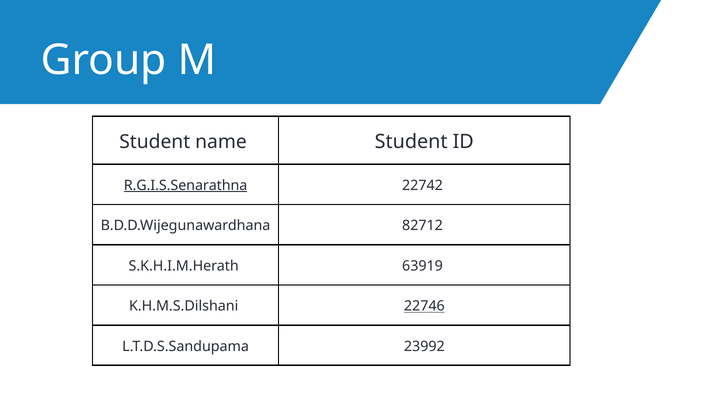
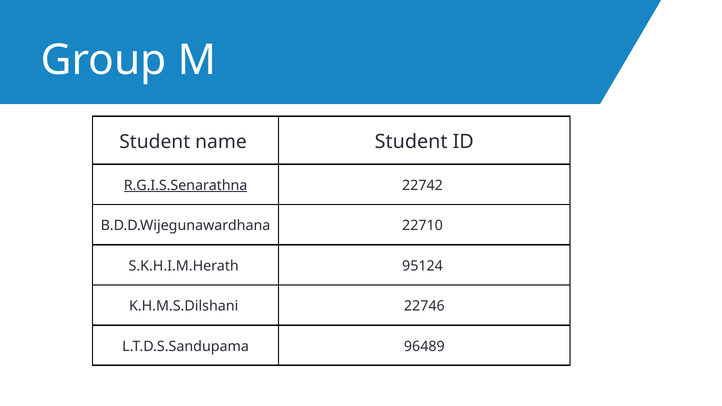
82712: 82712 -> 22710 (422, 226)
63919: 63919 -> 95124 (422, 266)
22746 underline: present -> none (424, 306)
23992: 23992 -> 96489 (424, 346)
